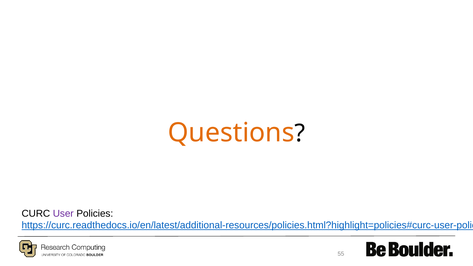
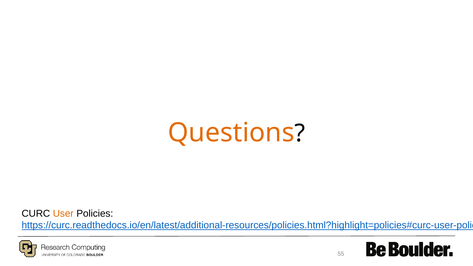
User colour: purple -> orange (63, 214)
